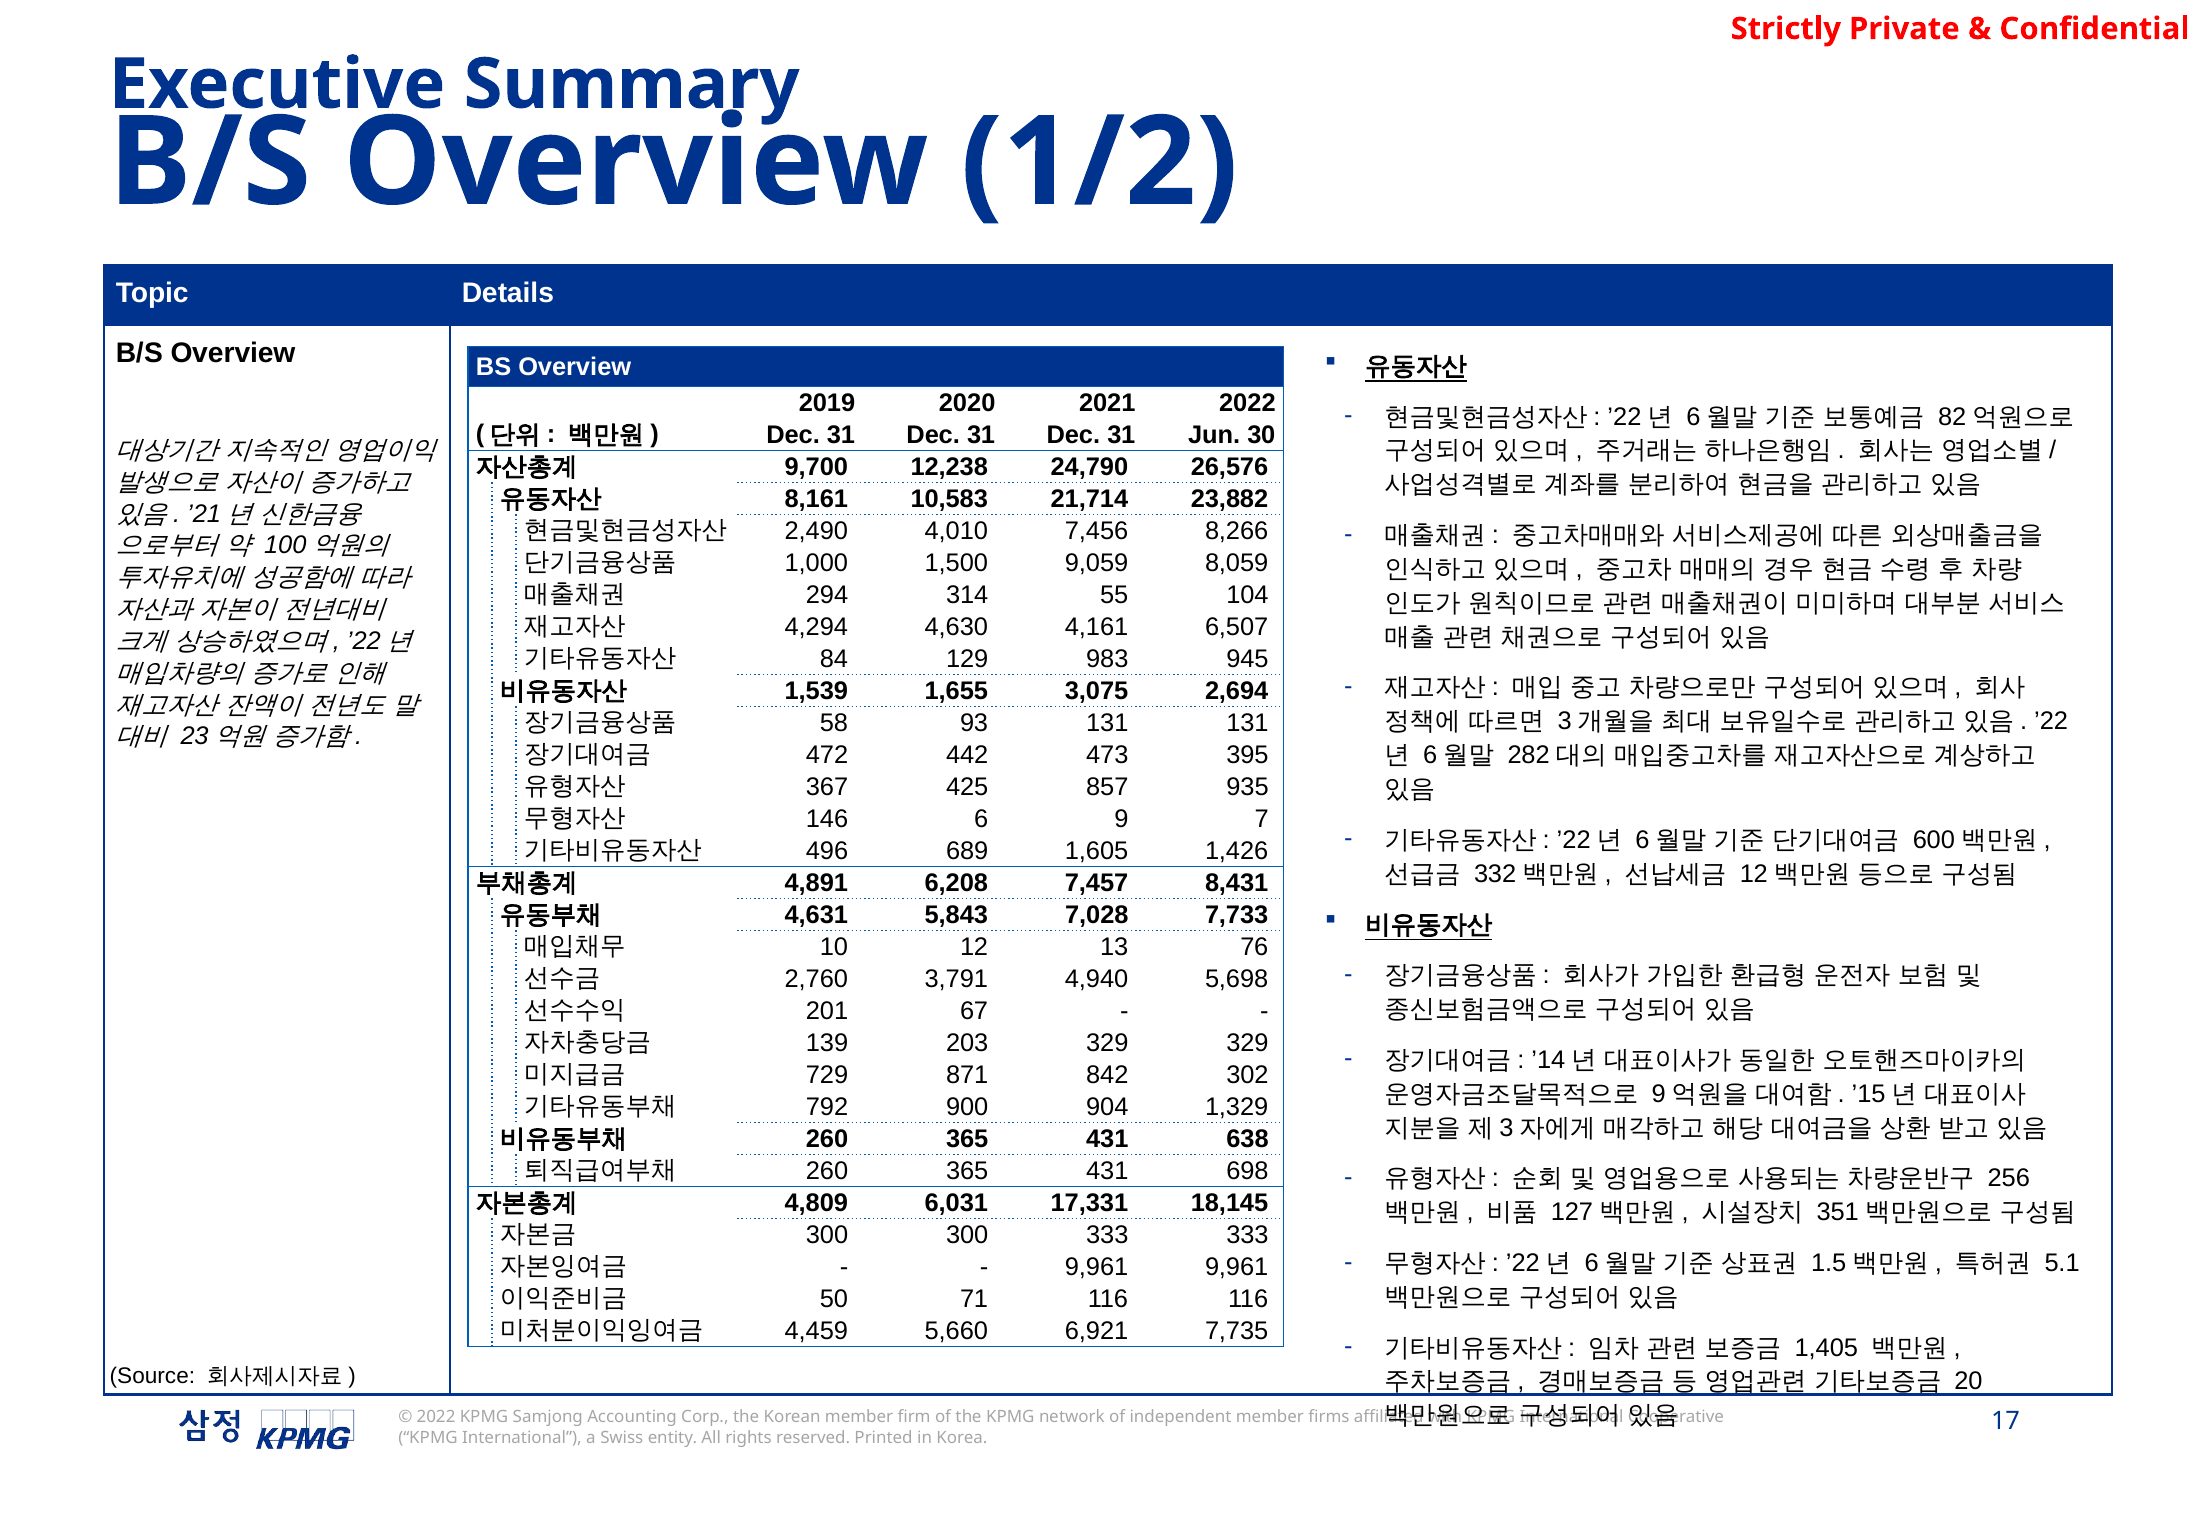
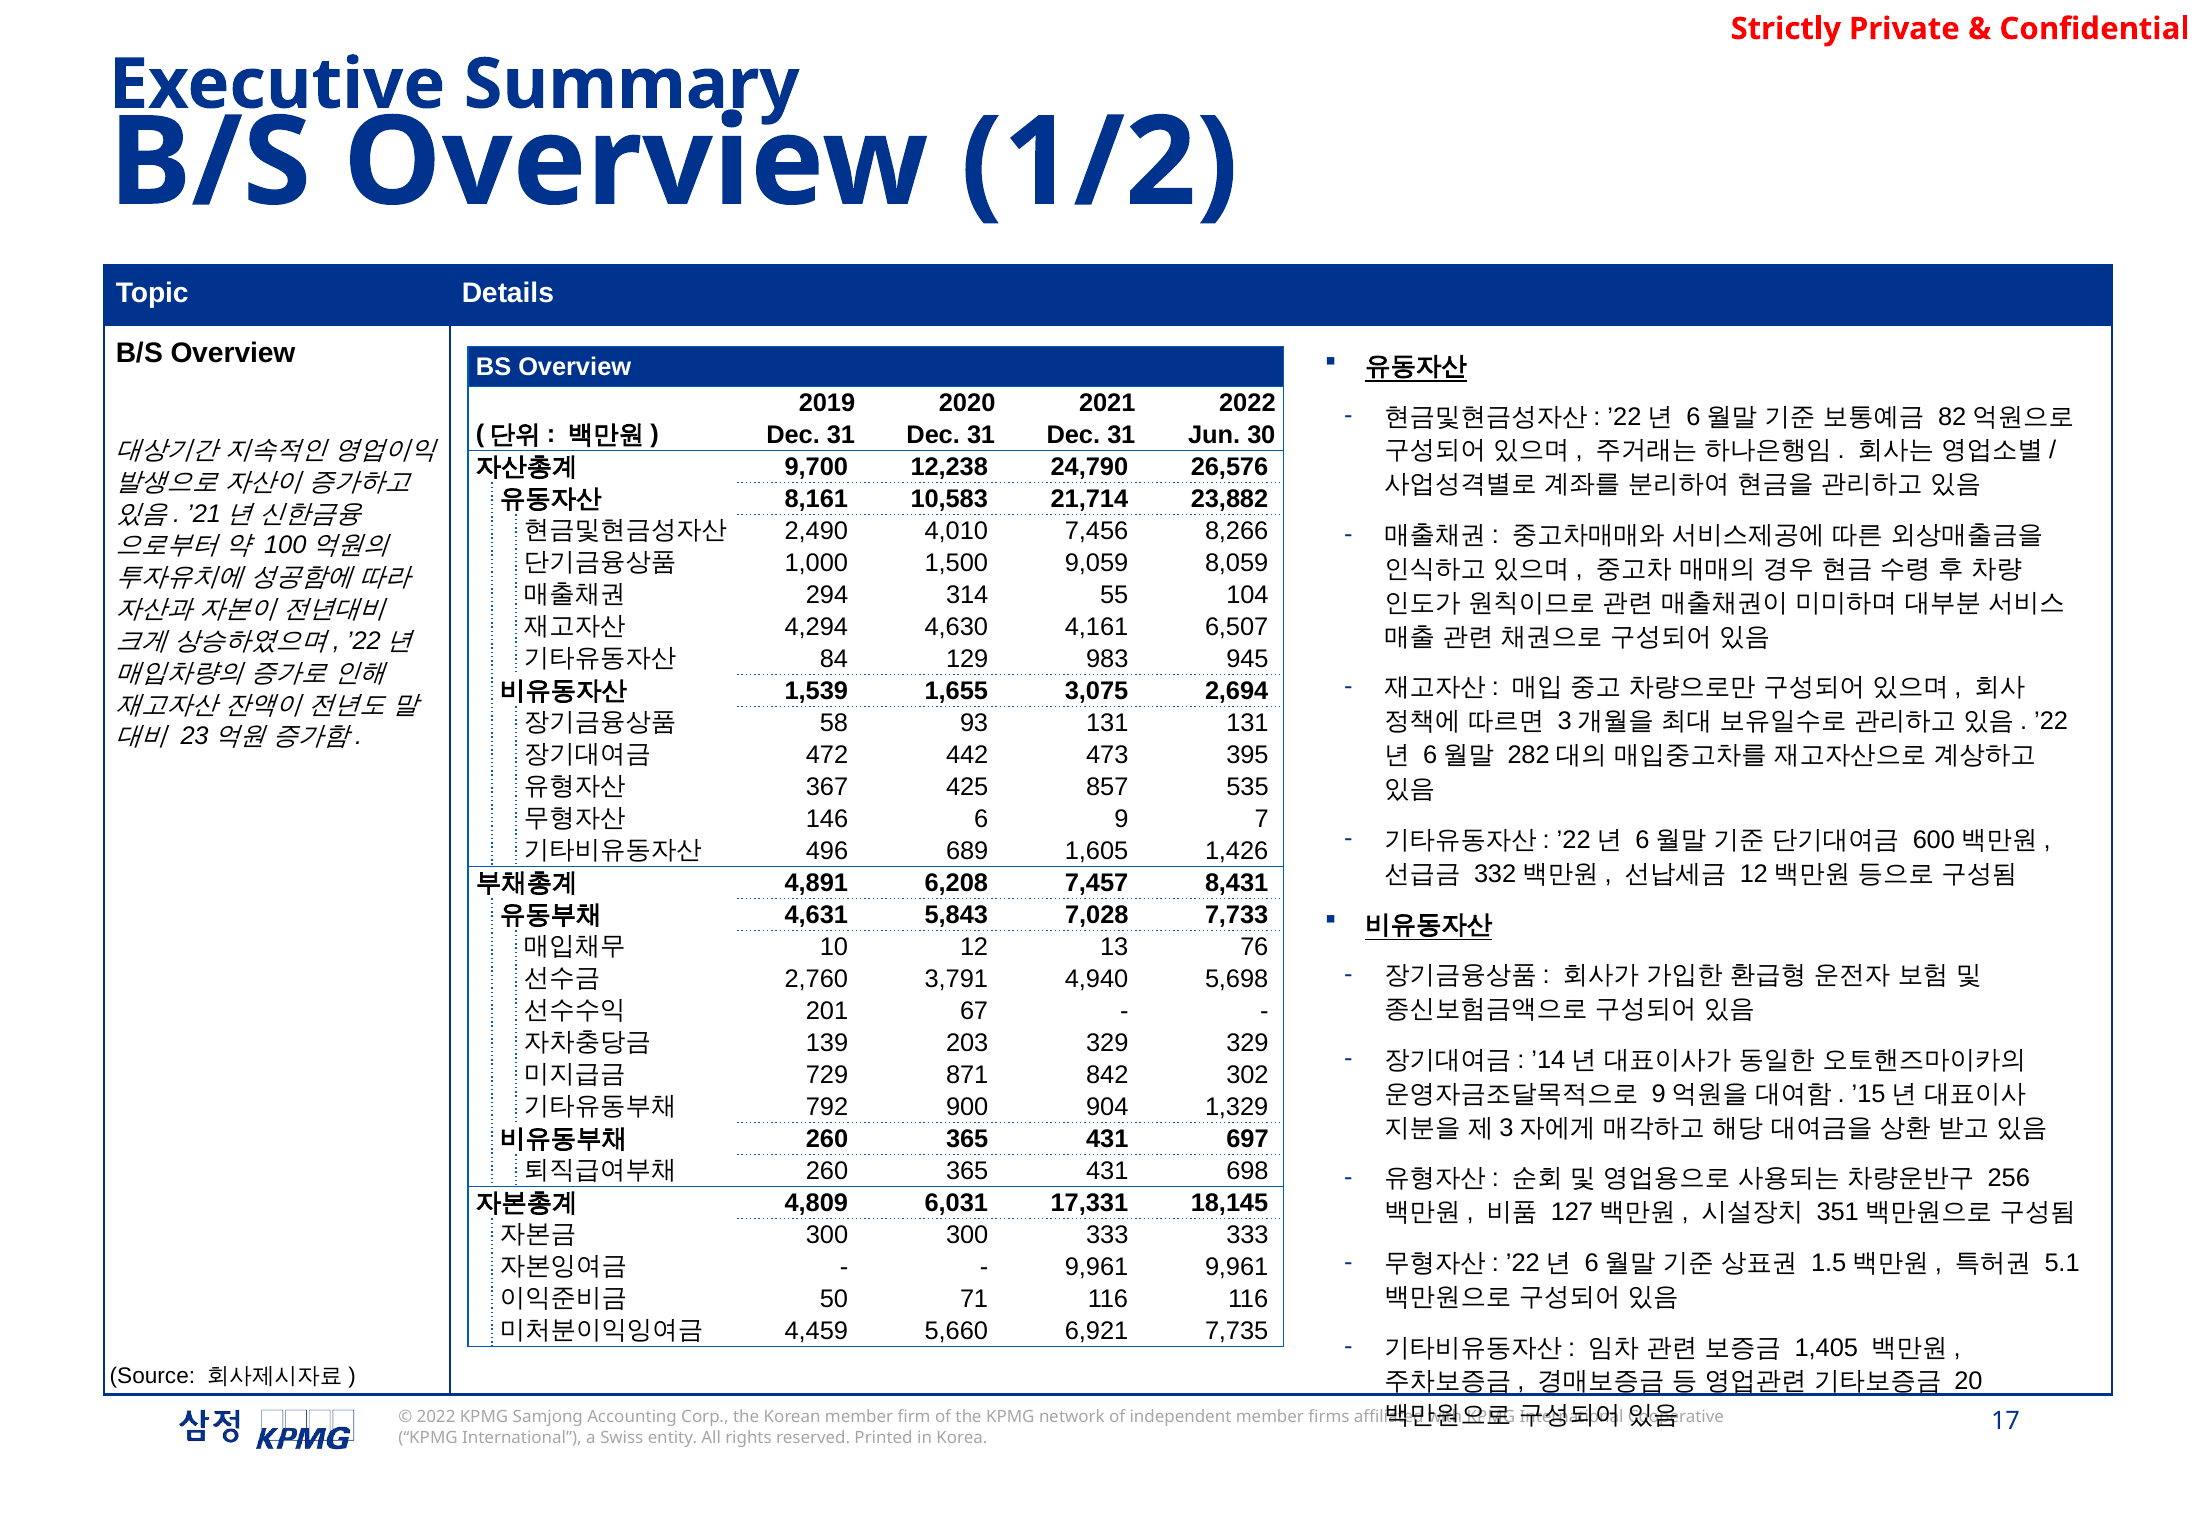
935: 935 -> 535 (1248, 787)
638: 638 -> 697 (1248, 1139)
